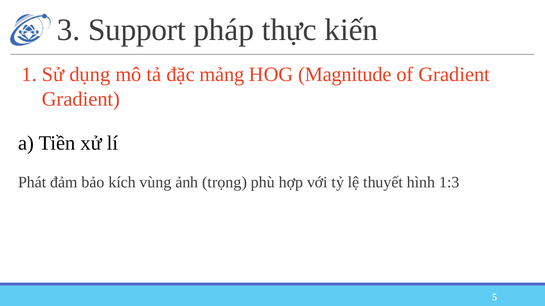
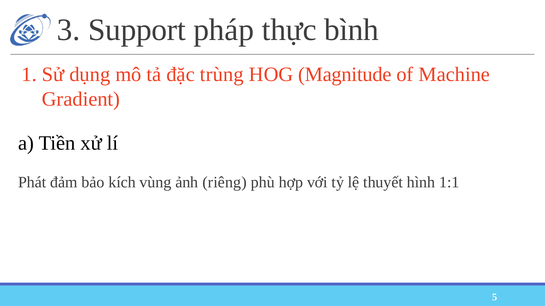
kiến: kiến -> bình (351, 30)
mảng: mảng -> trùng (222, 75)
of Gradient: Gradient -> Machine (454, 75)
trọng: trọng -> riêng (225, 183)
1:3: 1:3 -> 1:1 (449, 183)
